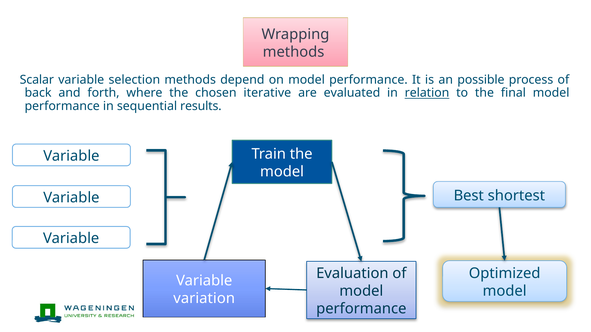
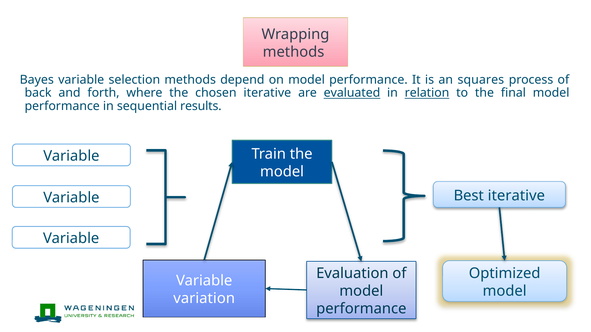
Scalar: Scalar -> Bayes (37, 80)
possible: possible -> squares (481, 80)
evaluated underline: none -> present (352, 93)
Best shortest: shortest -> iterative (516, 196)
